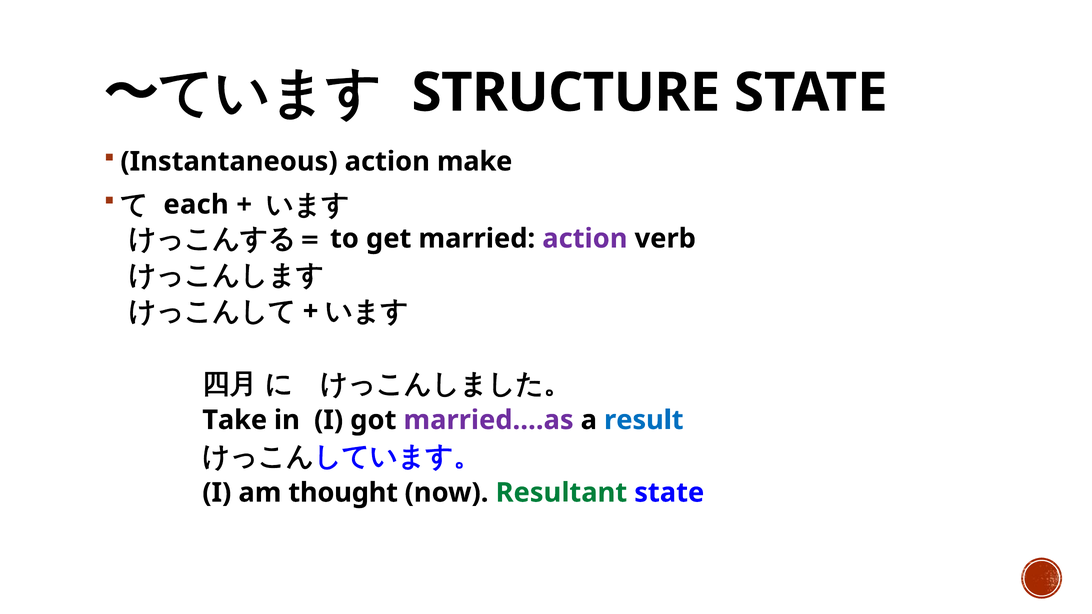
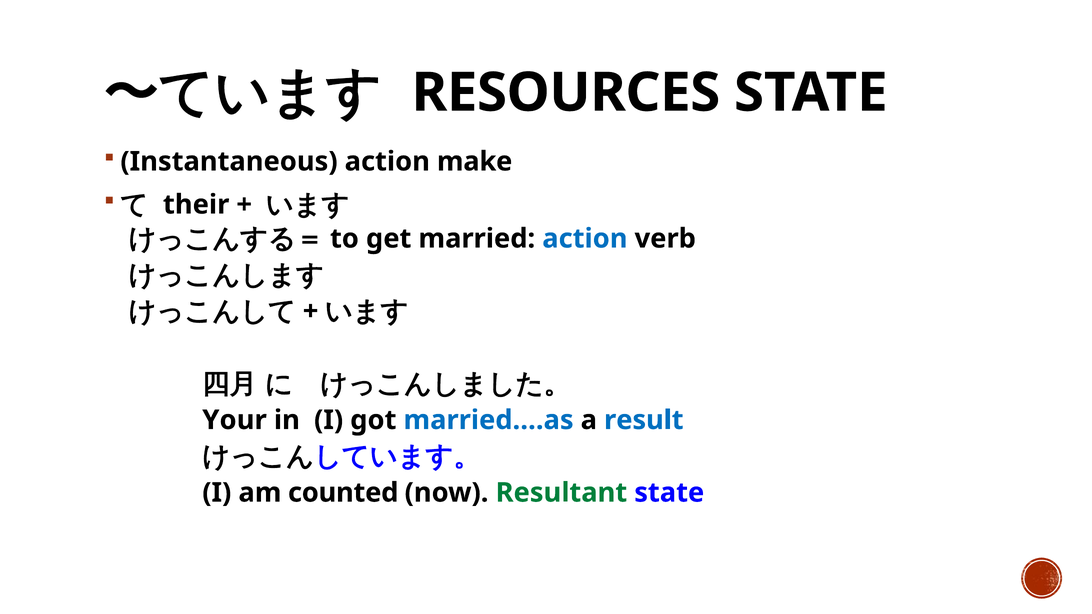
STRUCTURE: STRUCTURE -> RESOURCES (566, 93)
each: each -> their (196, 205)
action colour: purple -> blue (585, 239)
Take: Take -> Your (235, 420)
married….as colour: purple -> blue (489, 420)
thought: thought -> counted (343, 493)
